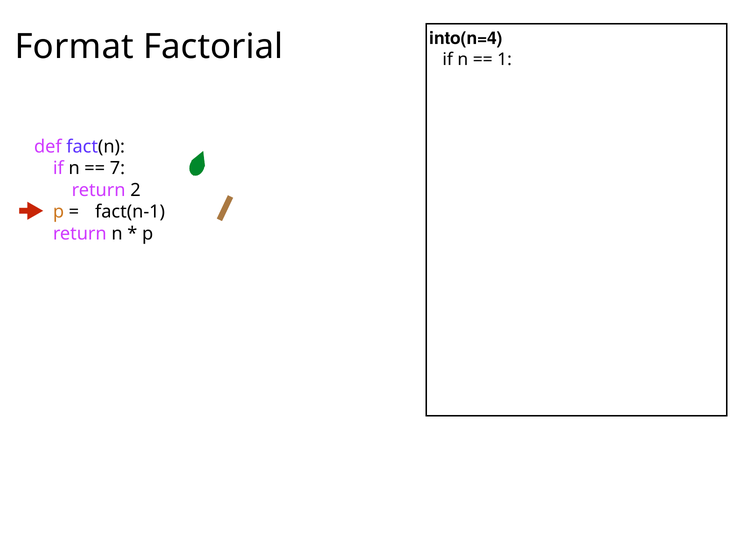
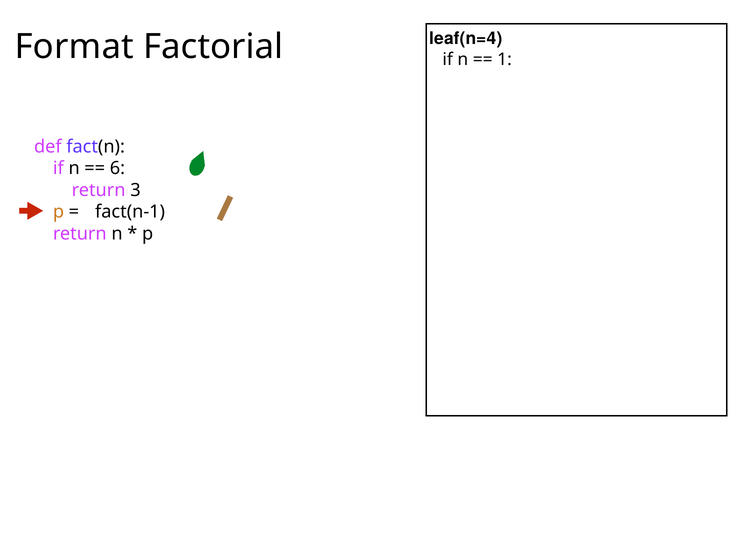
into(n=4: into(n=4 -> leaf(n=4 (466, 39)
7: 7 -> 6 (117, 168)
2: 2 -> 3 (135, 190)
